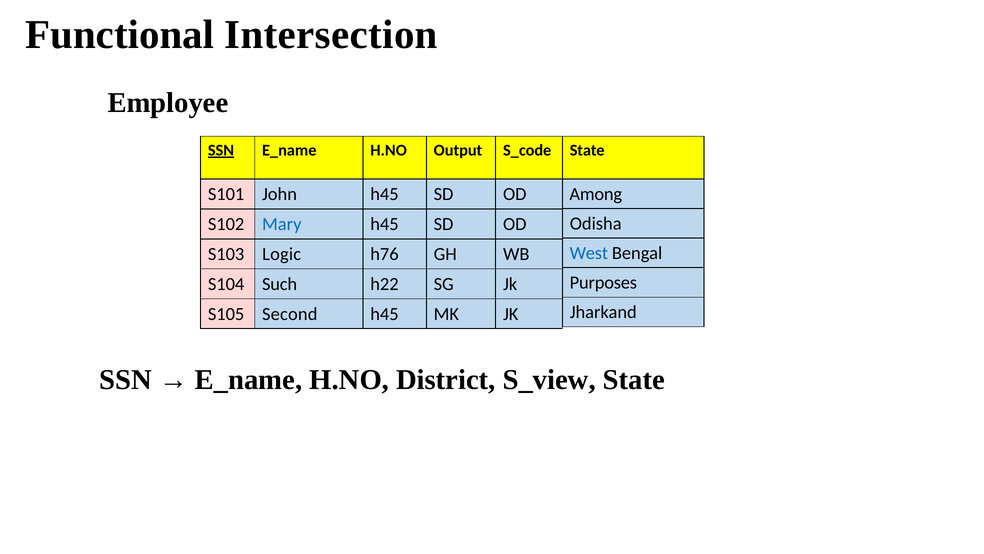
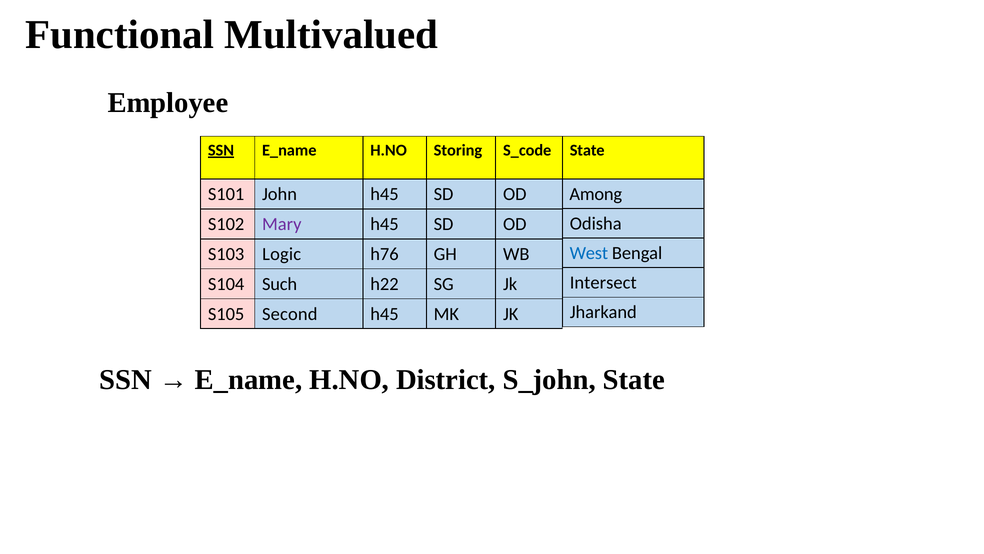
Intersection: Intersection -> Multivalued (331, 34)
Output: Output -> Storing (458, 150)
Mary colour: blue -> purple (282, 224)
Purposes: Purposes -> Intersect (603, 283)
S_view: S_view -> S_john (549, 379)
